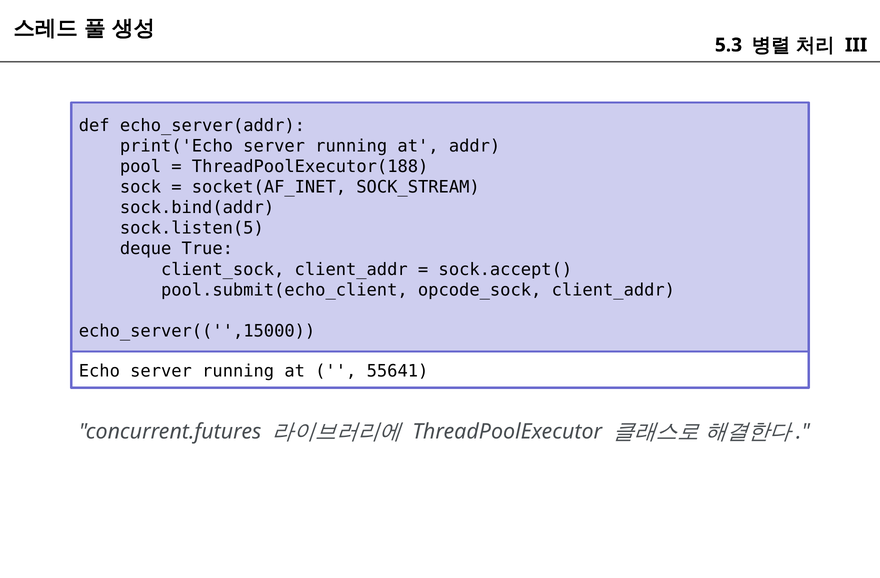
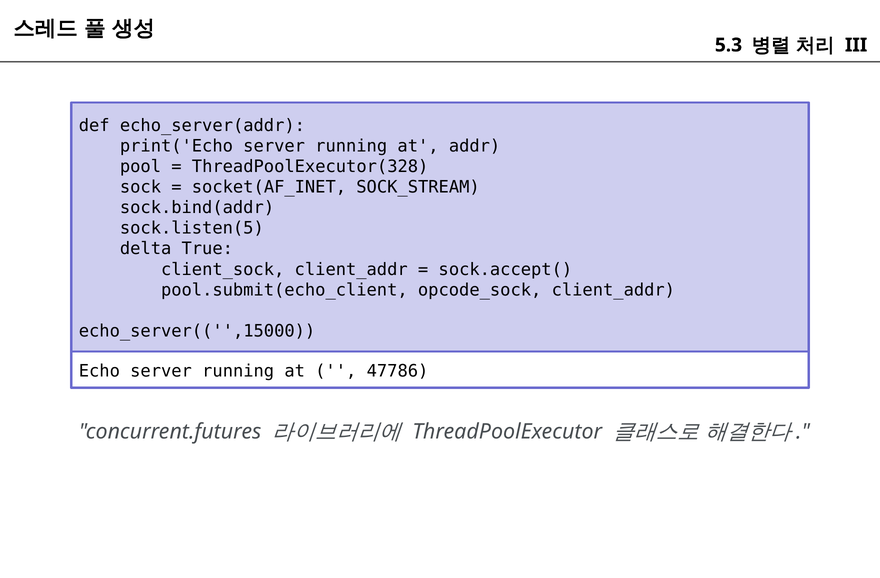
ThreadPoolExecutor(188: ThreadPoolExecutor(188 -> ThreadPoolExecutor(328 (310, 167)
deque: deque -> delta (146, 249)
55641: 55641 -> 47786 (398, 371)
